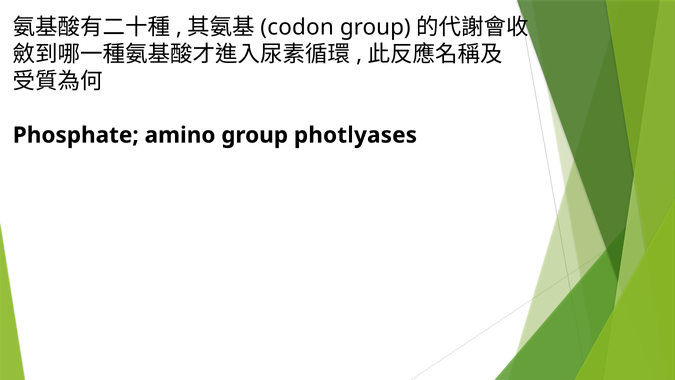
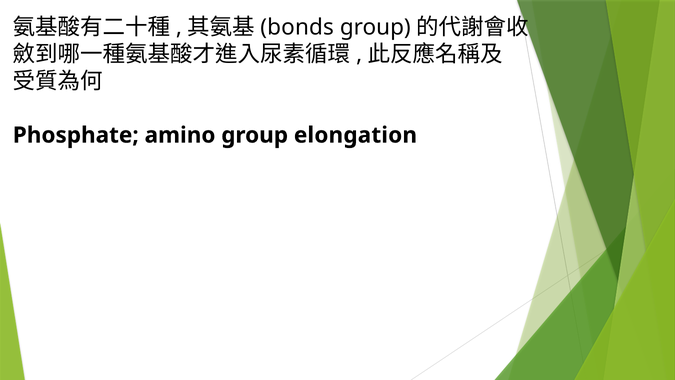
codon: codon -> bonds (297, 27)
photlyases: photlyases -> elongation (355, 135)
